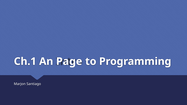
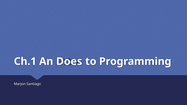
Page: Page -> Does (69, 62)
